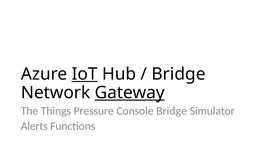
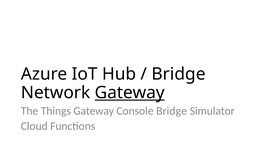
IoT underline: present -> none (85, 74)
Things Pressure: Pressure -> Gateway (94, 111)
Alerts: Alerts -> Cloud (34, 126)
